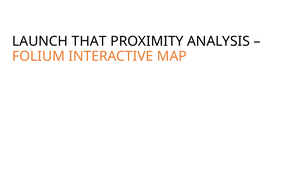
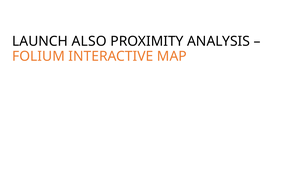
THAT: THAT -> ALSO (89, 41)
